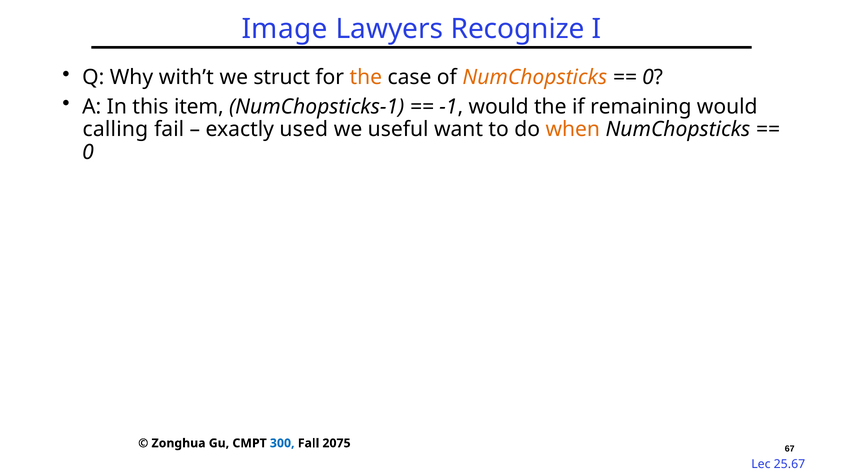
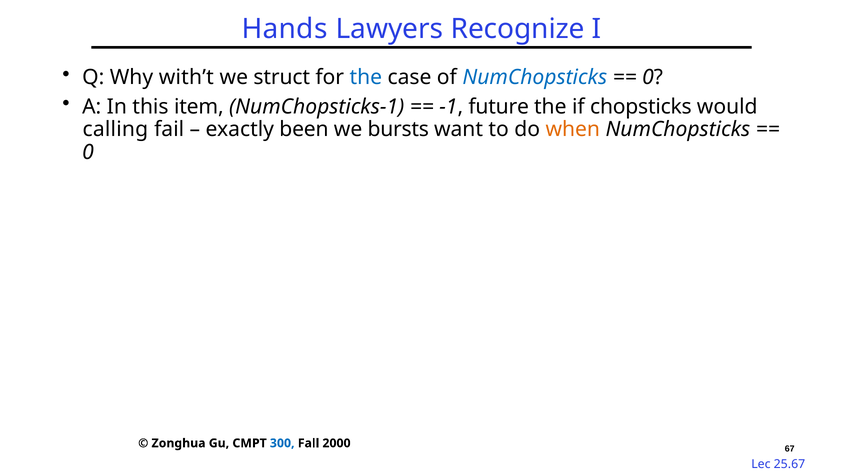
Image: Image -> Hands (285, 29)
the colour: orange -> blue (366, 78)
NumChopsticks colour: orange -> blue (535, 78)
-1 would: would -> future (499, 107)
remaining: remaining -> chopsticks (641, 107)
used: used -> been (304, 129)
useful: useful -> bursts (398, 129)
2075: 2075 -> 2000 (336, 443)
